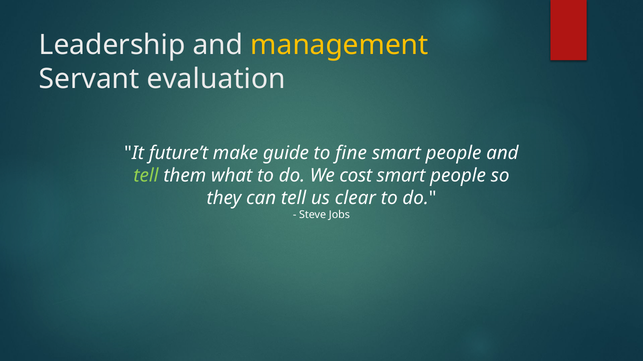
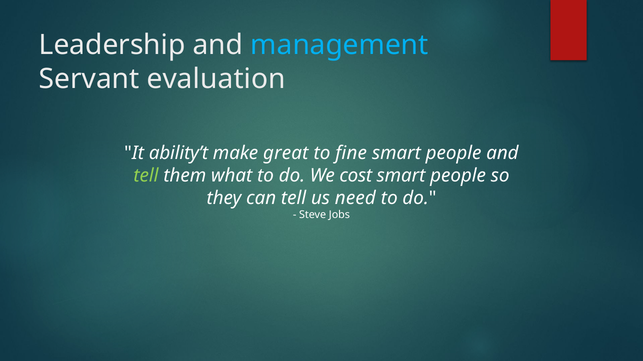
management colour: yellow -> light blue (339, 45)
future’t: future’t -> ability’t (179, 153)
guide: guide -> great (286, 153)
clear: clear -> need (355, 198)
